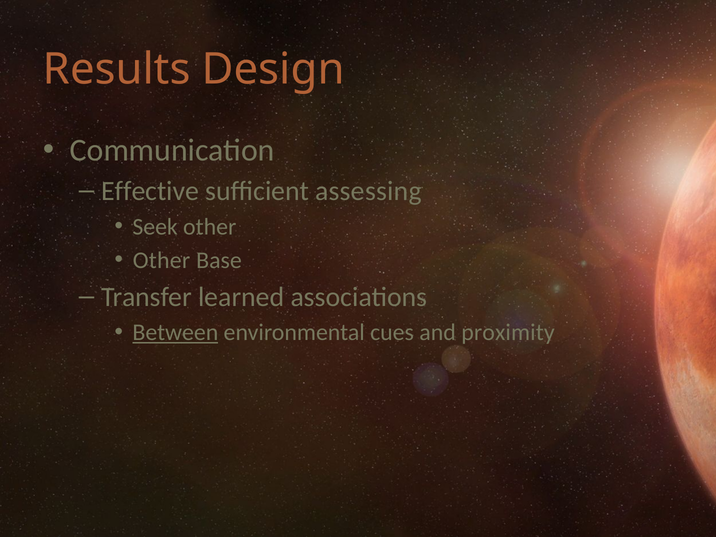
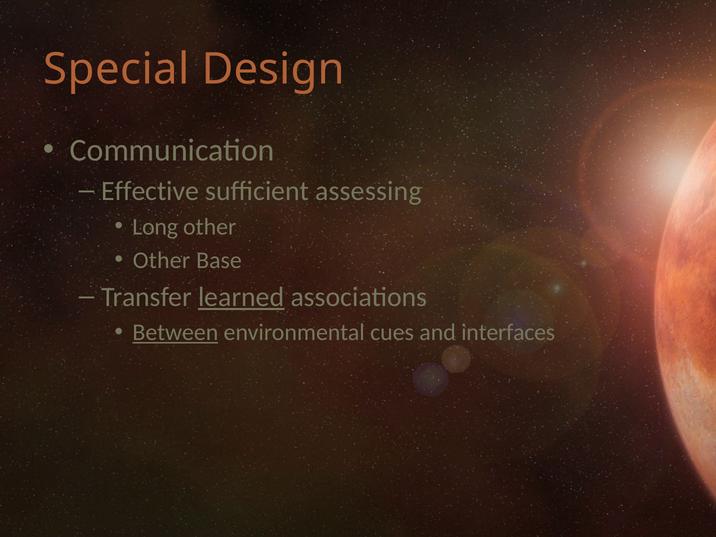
Results: Results -> Special (116, 69)
Seek: Seek -> Long (155, 227)
learned underline: none -> present (241, 297)
proximity: proximity -> interfaces (508, 333)
